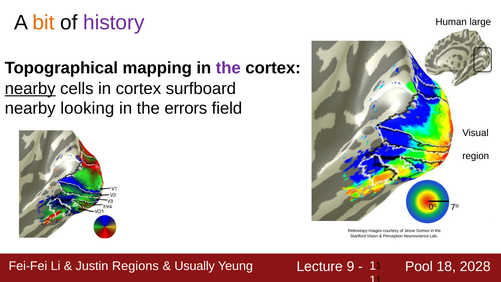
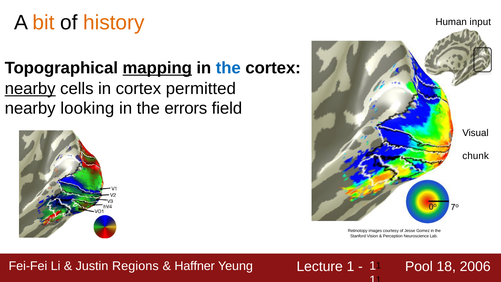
history colour: purple -> orange (114, 23)
large: large -> input (480, 22)
mapping underline: none -> present (157, 68)
the colour: purple -> blue (228, 68)
surfboard: surfboard -> permitted (201, 89)
region: region -> chunk (476, 156)
9: 9 -> 1 (350, 266)
2028: 2028 -> 2006 (475, 266)
Usually: Usually -> Haffner (195, 266)
